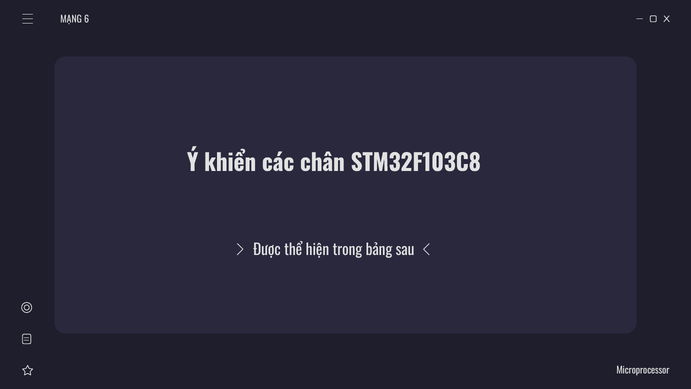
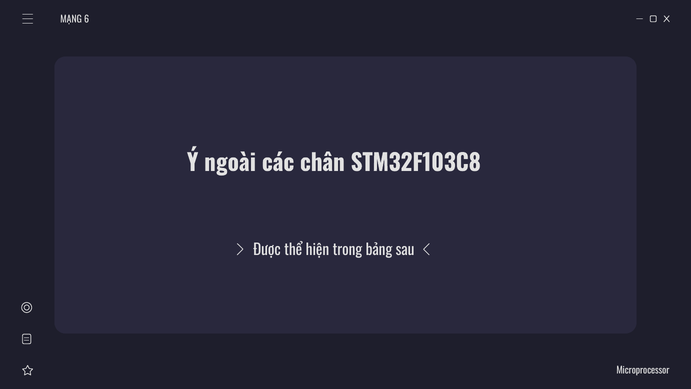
khiển: khiển -> ngoài (230, 163)
